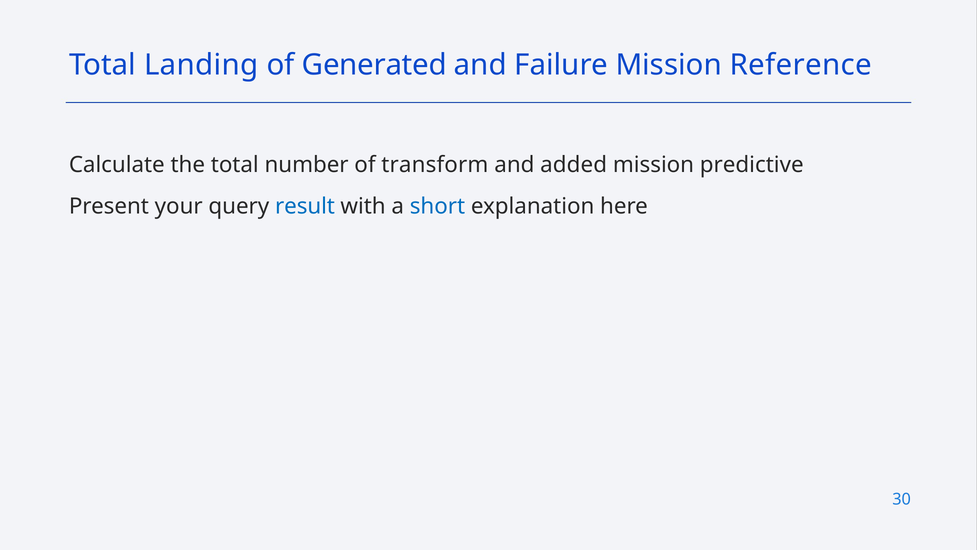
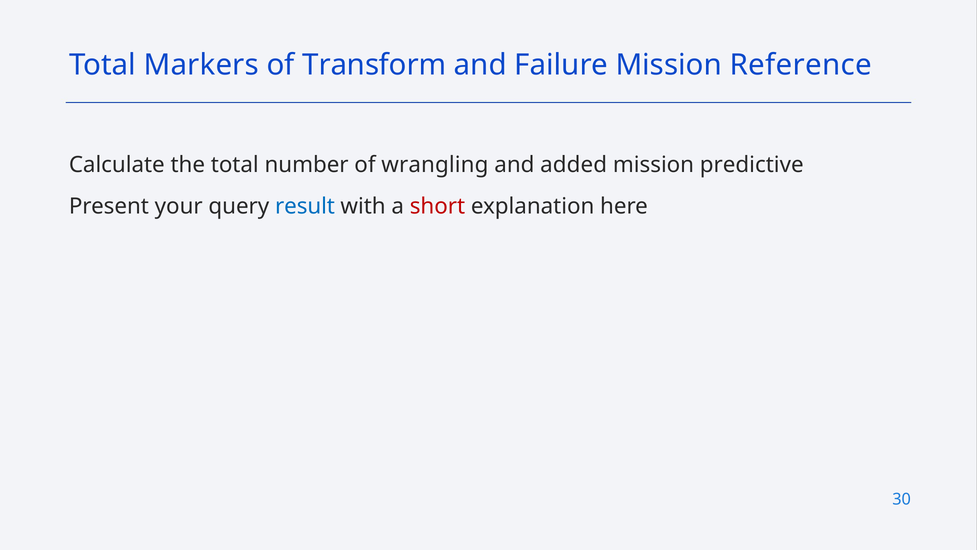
Landing: Landing -> Markers (201, 65)
Generated: Generated -> Transform (374, 65)
transform: transform -> wrangling (435, 165)
short colour: blue -> red (437, 206)
